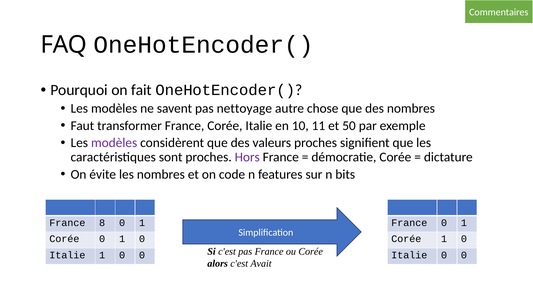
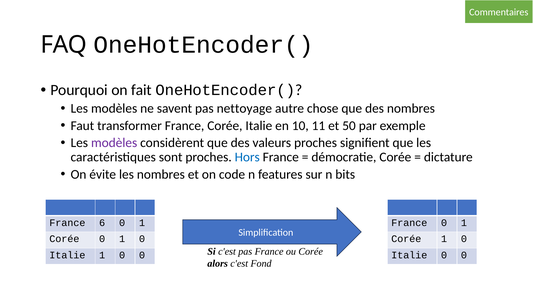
Hors colour: purple -> blue (247, 157)
8: 8 -> 6 (102, 223)
Avait: Avait -> Fond (261, 263)
